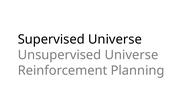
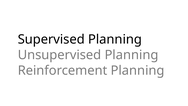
Supervised Universe: Universe -> Planning (115, 39)
Unsupervised Universe: Universe -> Planning (131, 55)
